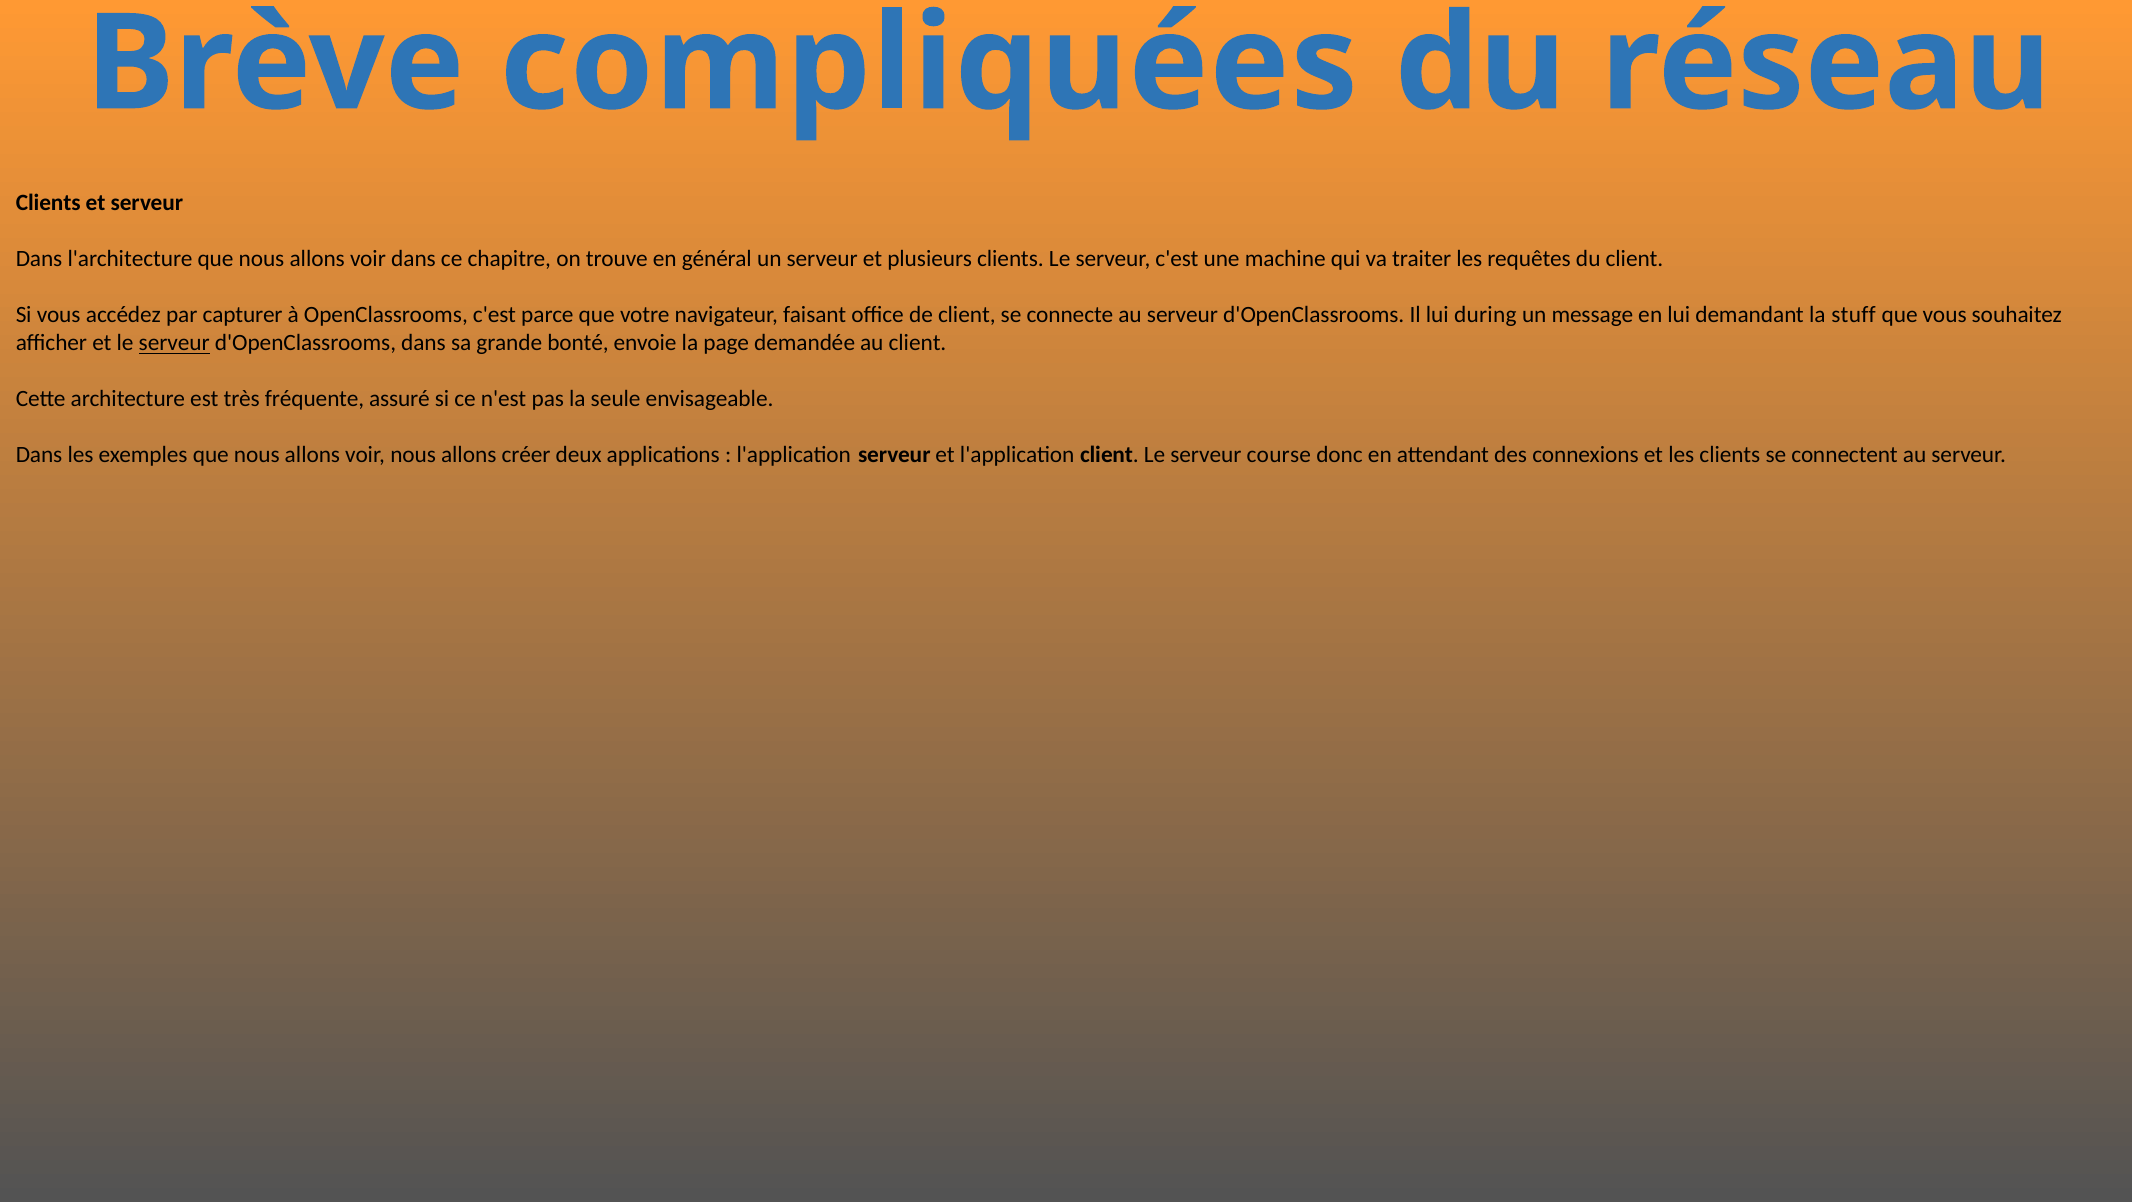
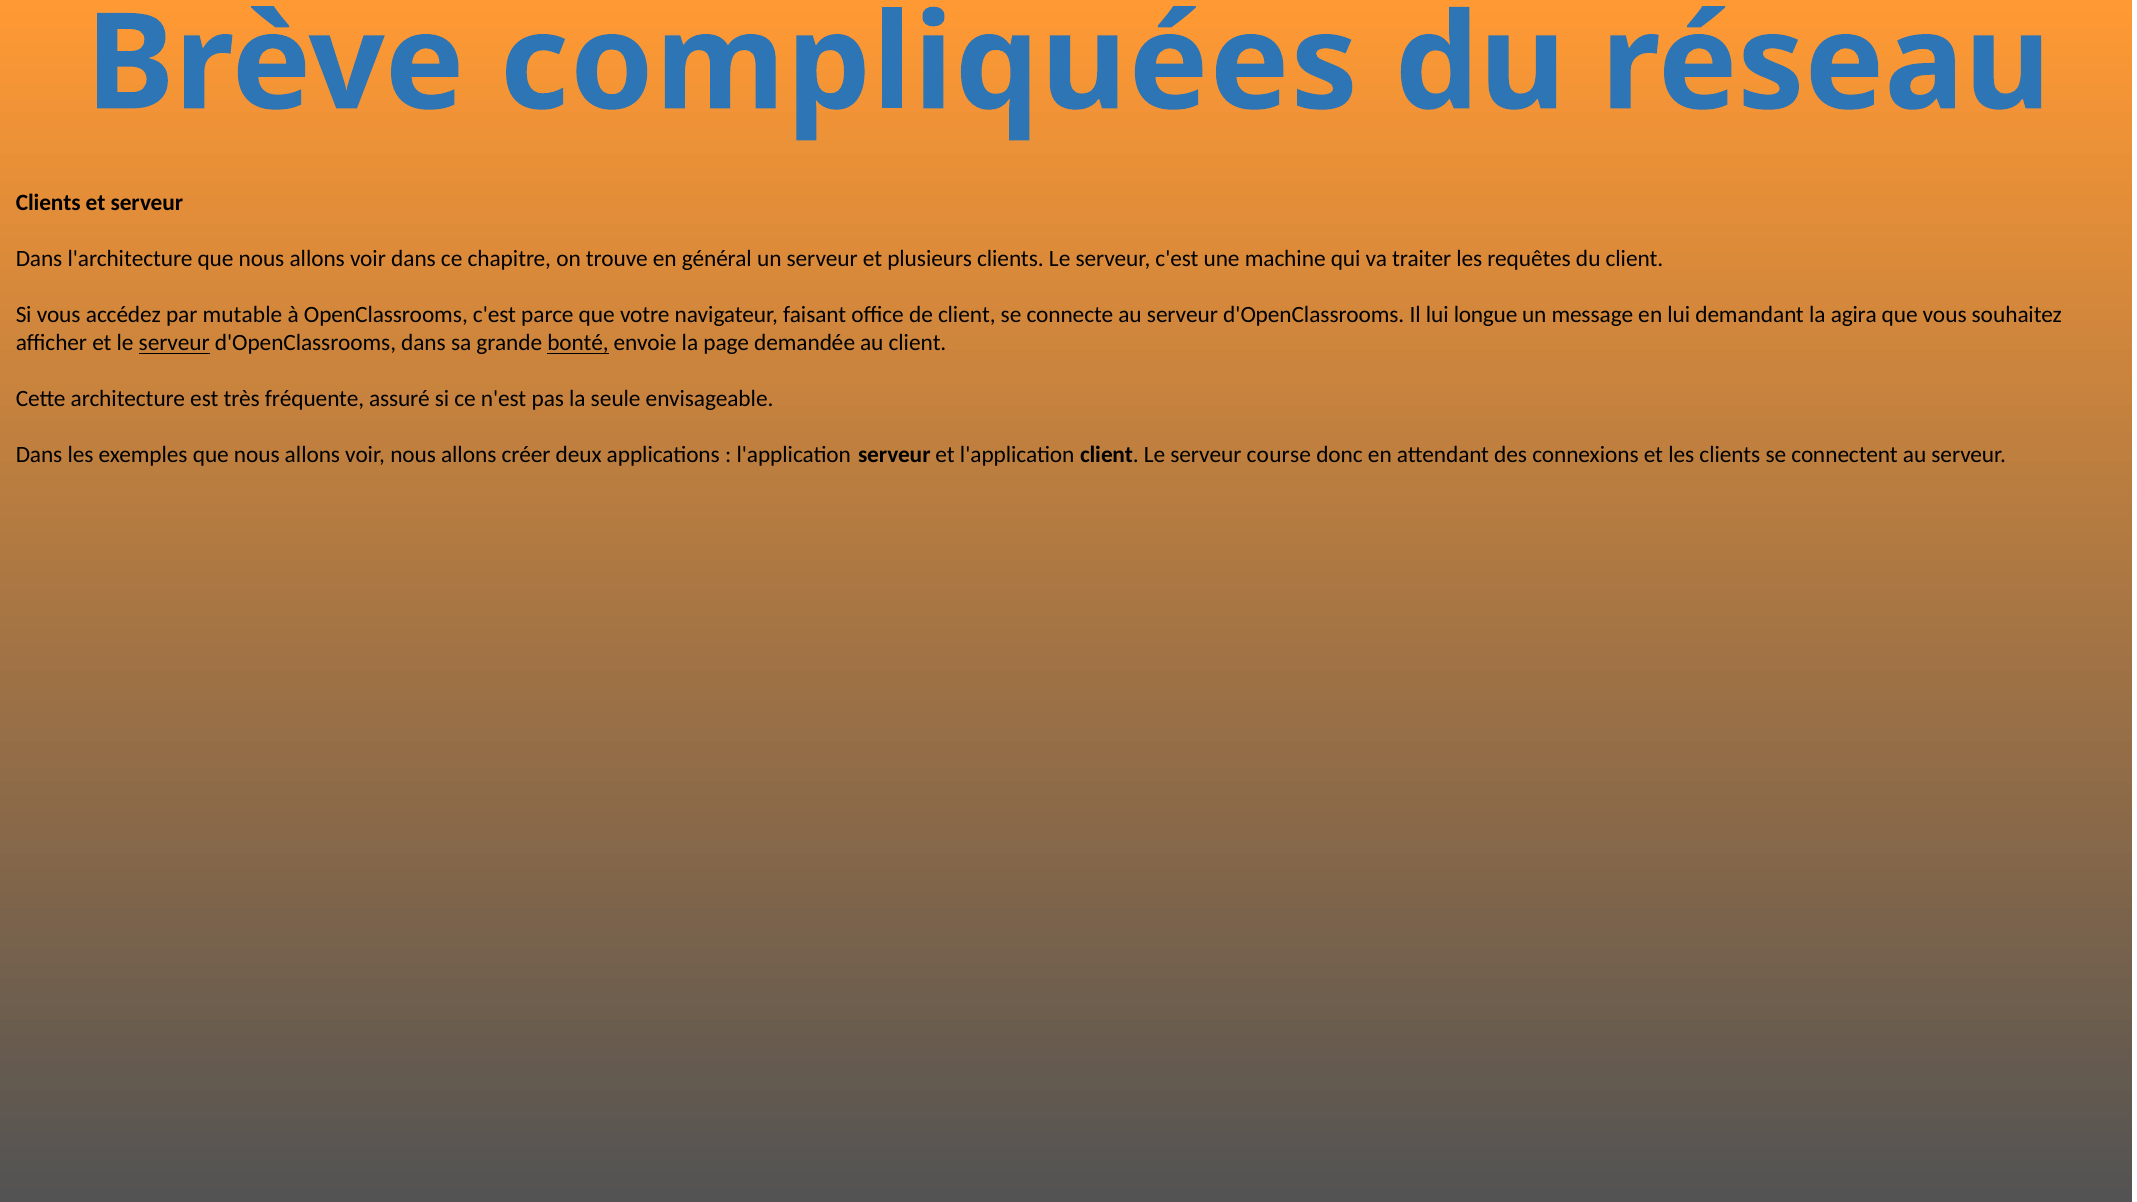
capturer: capturer -> mutable (242, 315)
during: during -> longue (1486, 315)
stuff: stuff -> agira (1854, 315)
bonté underline: none -> present (578, 343)
